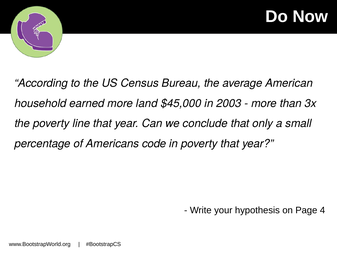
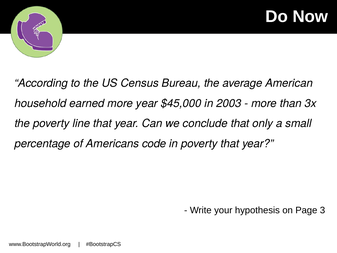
more land: land -> year (147, 103)
4: 4 -> 3 (322, 210)
